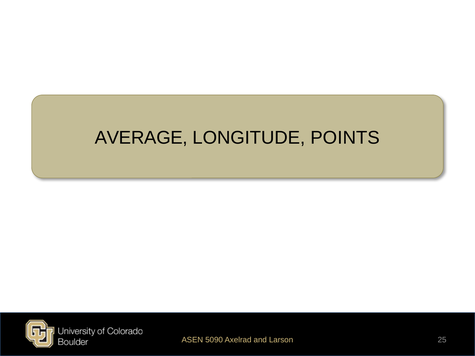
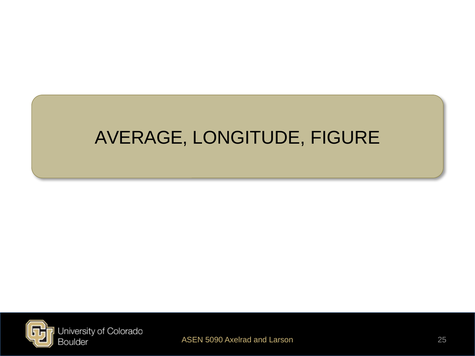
POINTS: POINTS -> FIGURE (345, 138)
